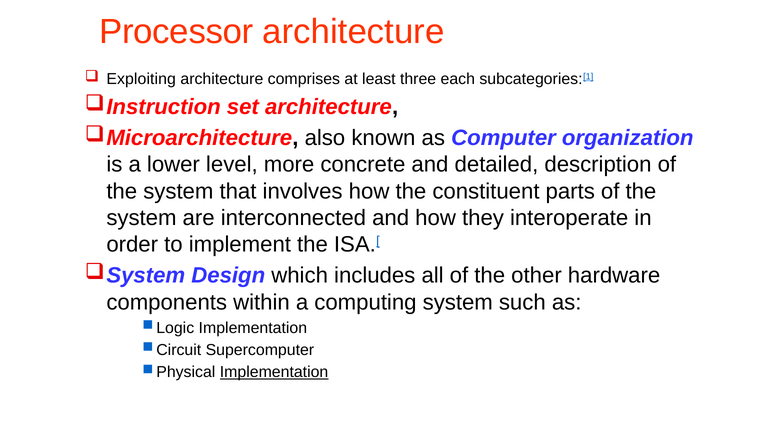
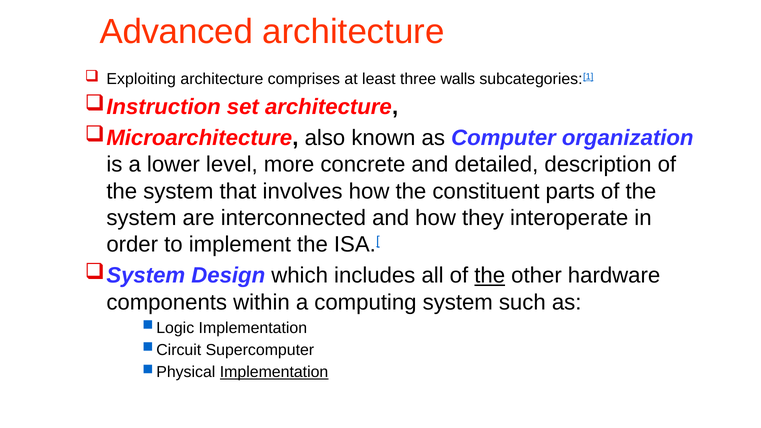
Processor: Processor -> Advanced (176, 32)
each: each -> walls (458, 79)
the underline: none -> present (490, 276)
